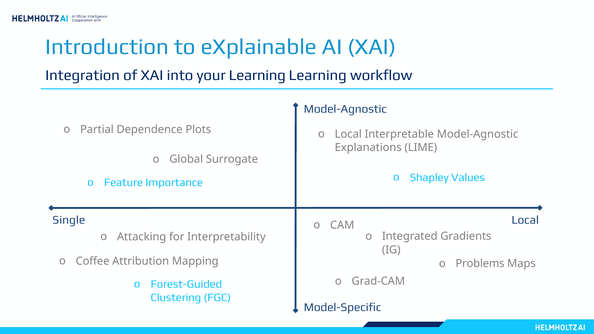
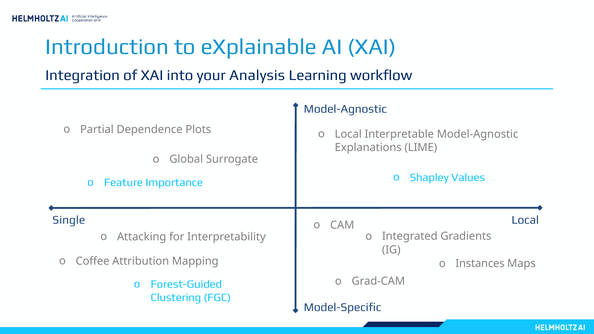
your Learning: Learning -> Analysis (257, 75)
Problems: Problems -> Instances (480, 264)
